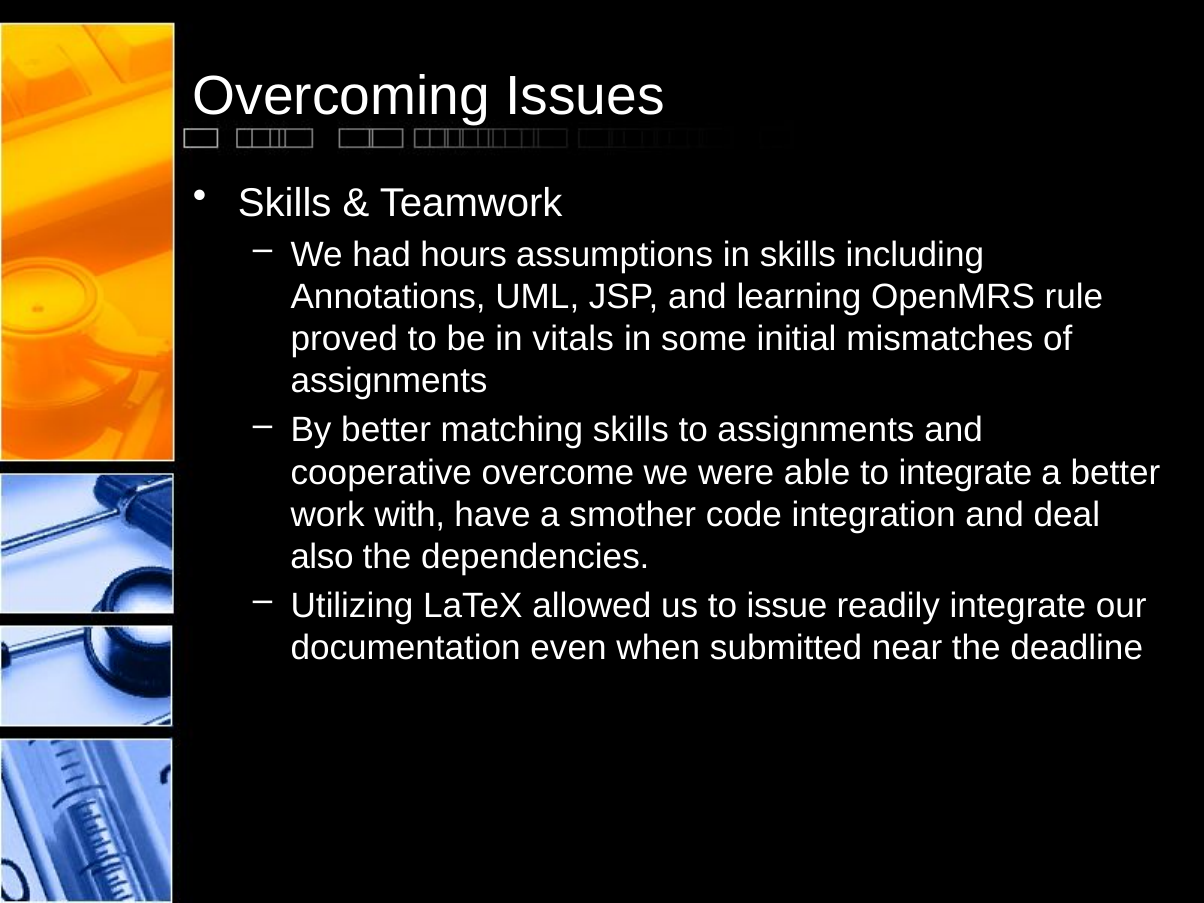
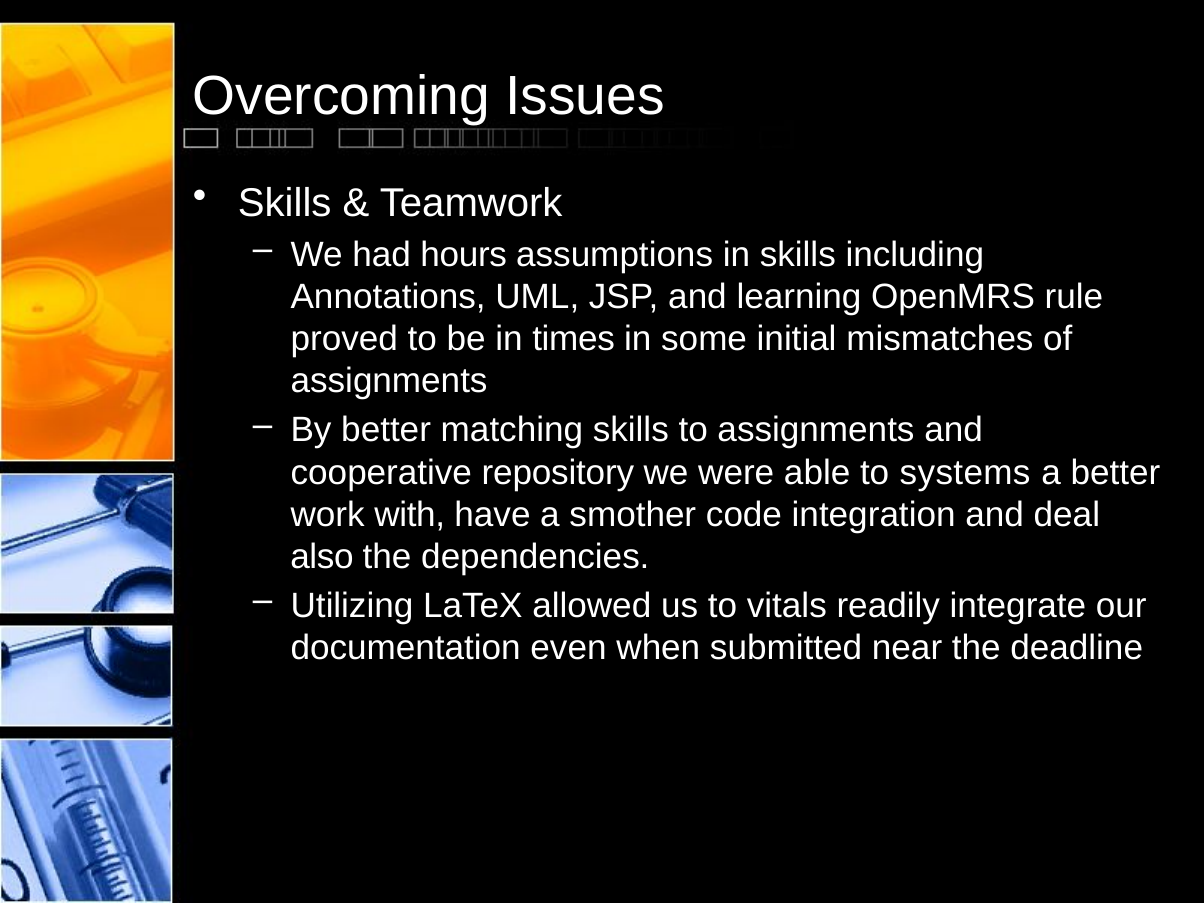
vitals: vitals -> times (574, 339)
overcome: overcome -> repository (558, 472)
to integrate: integrate -> systems (965, 472)
issue: issue -> vitals (787, 606)
